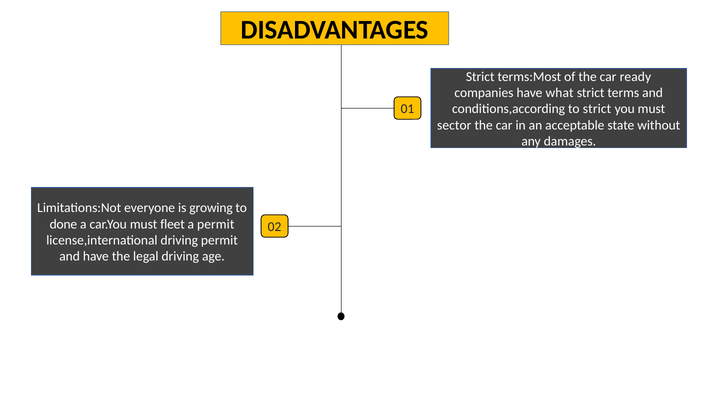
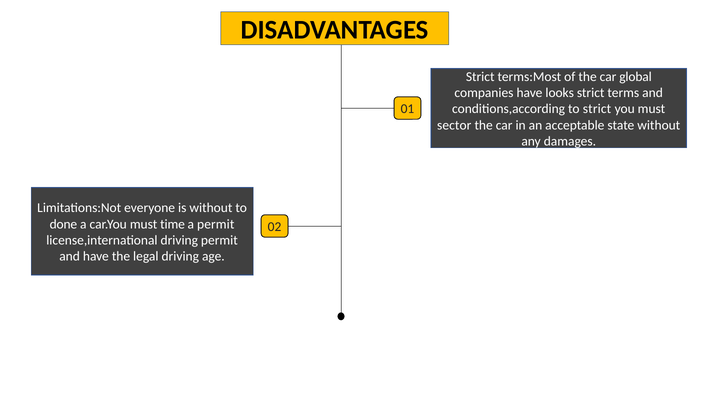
ready: ready -> global (636, 77)
what: what -> looks (560, 93)
is growing: growing -> without (211, 208)
fleet: fleet -> time (173, 224)
